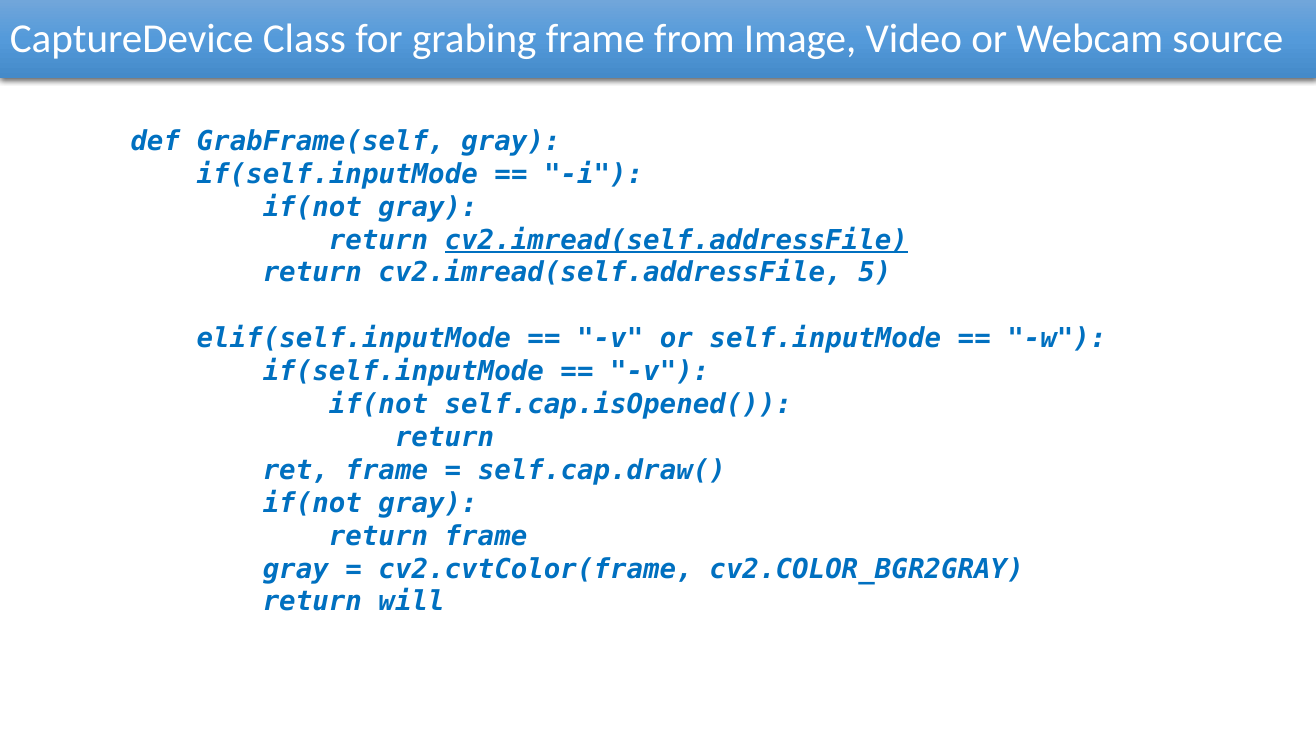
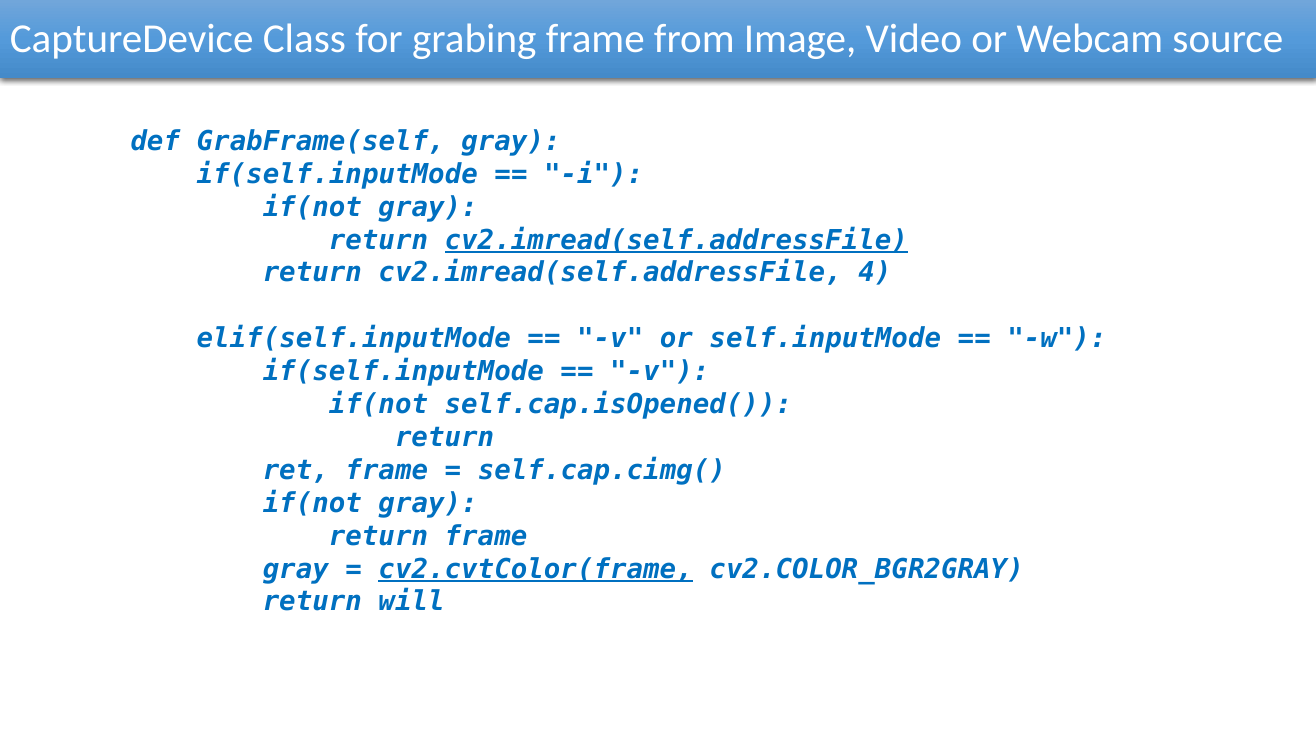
5: 5 -> 4 (875, 273)
self.cap.draw(: self.cap.draw( -> self.cap.cimg( (602, 470)
cv2.cvtColor(frame underline: none -> present (536, 569)
